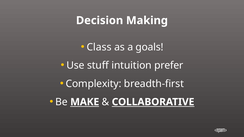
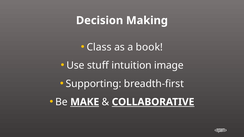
goals: goals -> book (149, 47)
prefer: prefer -> image (169, 66)
Complexity: Complexity -> Supporting (94, 84)
